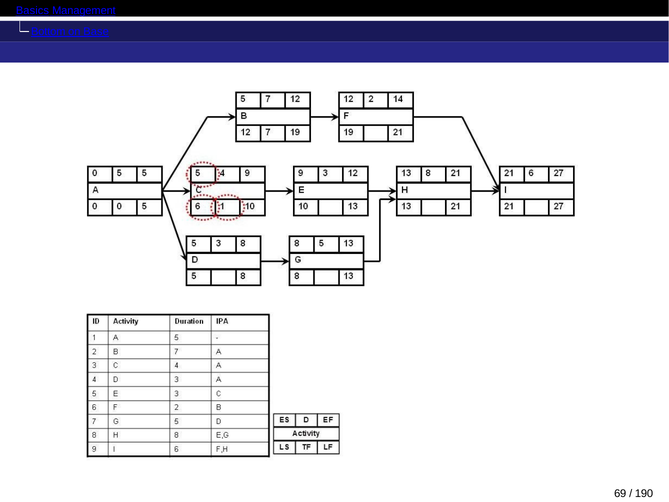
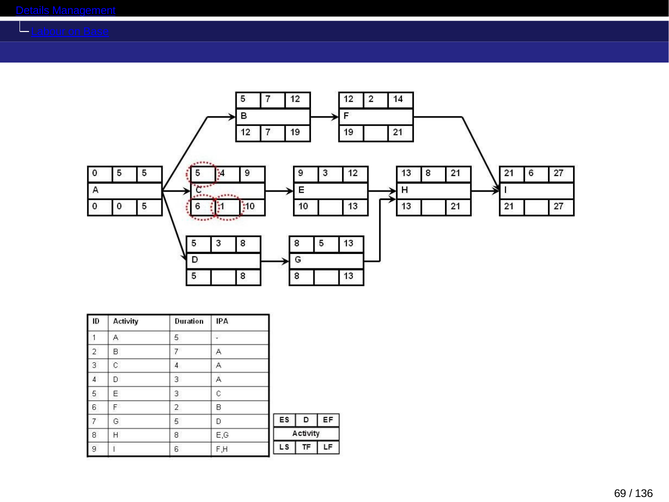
Basics: Basics -> Details (33, 11)
Bottom: Bottom -> Labour (48, 32)
190: 190 -> 136 (644, 494)
